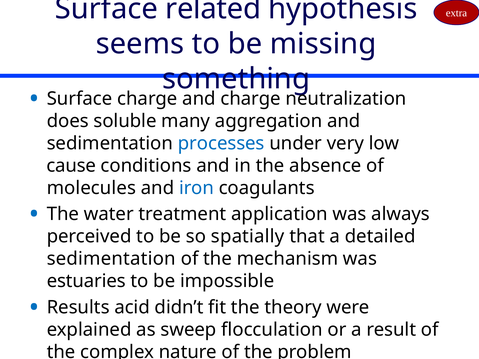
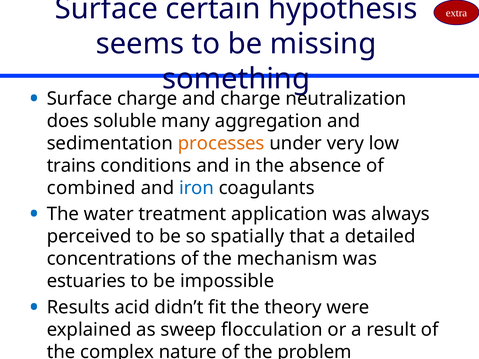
related: related -> certain (213, 9)
processes colour: blue -> orange (221, 143)
cause: cause -> trains (71, 166)
molecules: molecules -> combined (91, 188)
sedimentation: sedimentation -> concentrations (111, 259)
